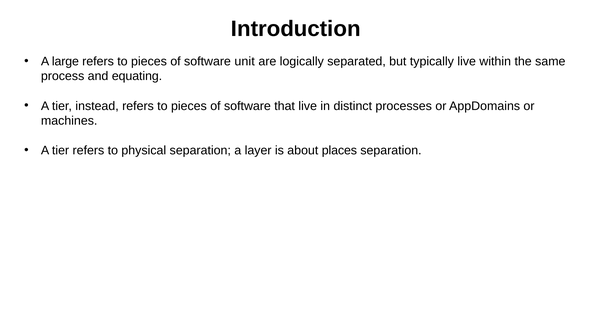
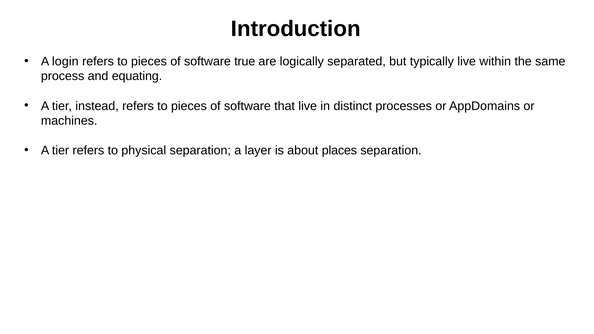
large: large -> login (65, 61)
unit: unit -> true (245, 61)
